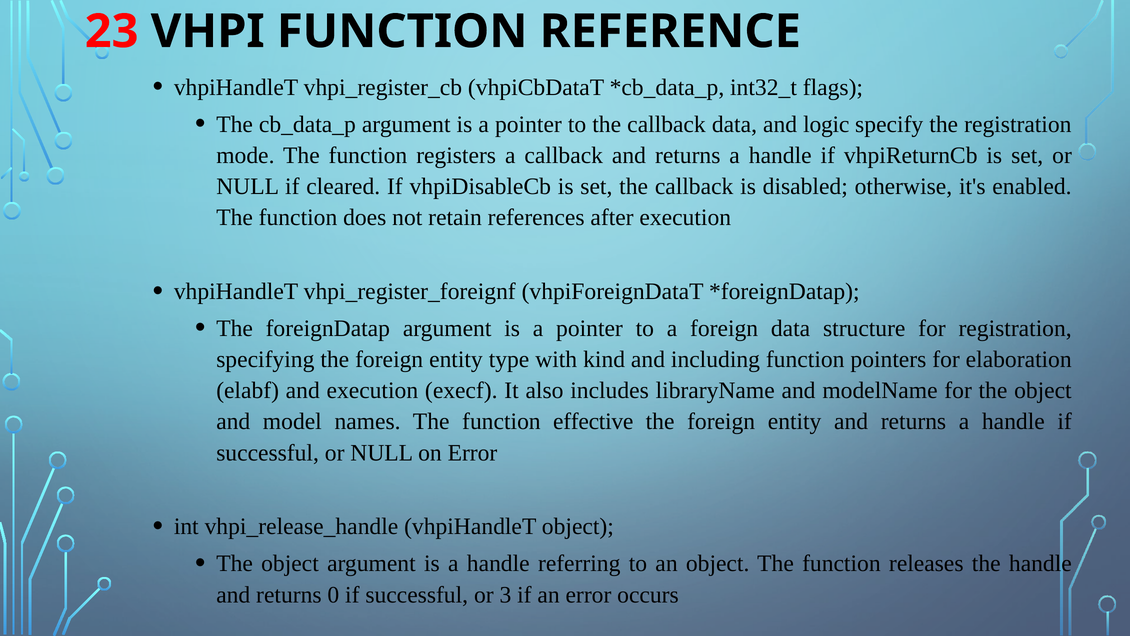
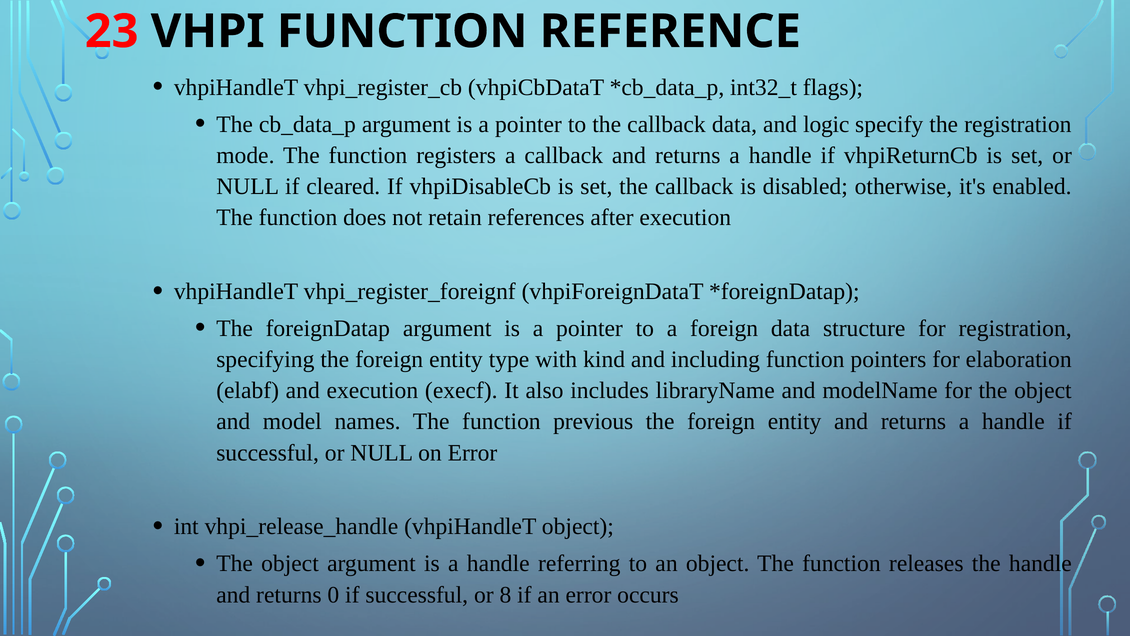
effective: effective -> previous (593, 421)
3: 3 -> 8 (505, 594)
